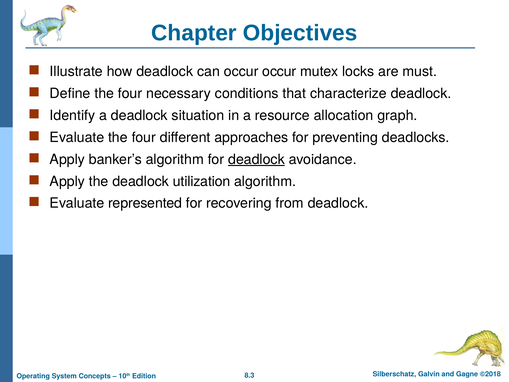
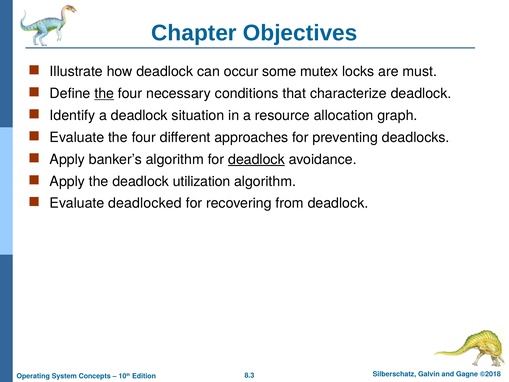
occur occur: occur -> some (279, 72)
the underline: none -> present (104, 94)
represented: represented -> deadlocked (145, 203)
